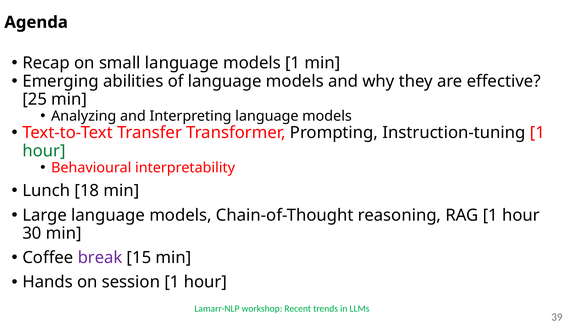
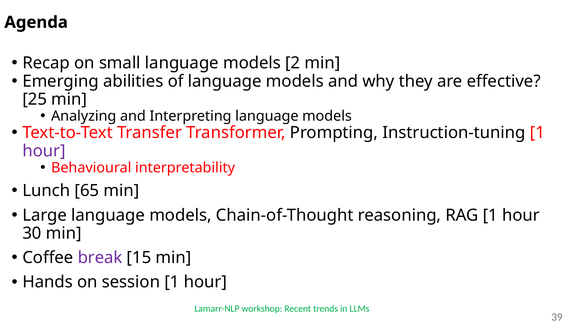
models 1: 1 -> 2 (293, 63)
hour colour: green -> purple (44, 151)
18: 18 -> 65 (87, 191)
